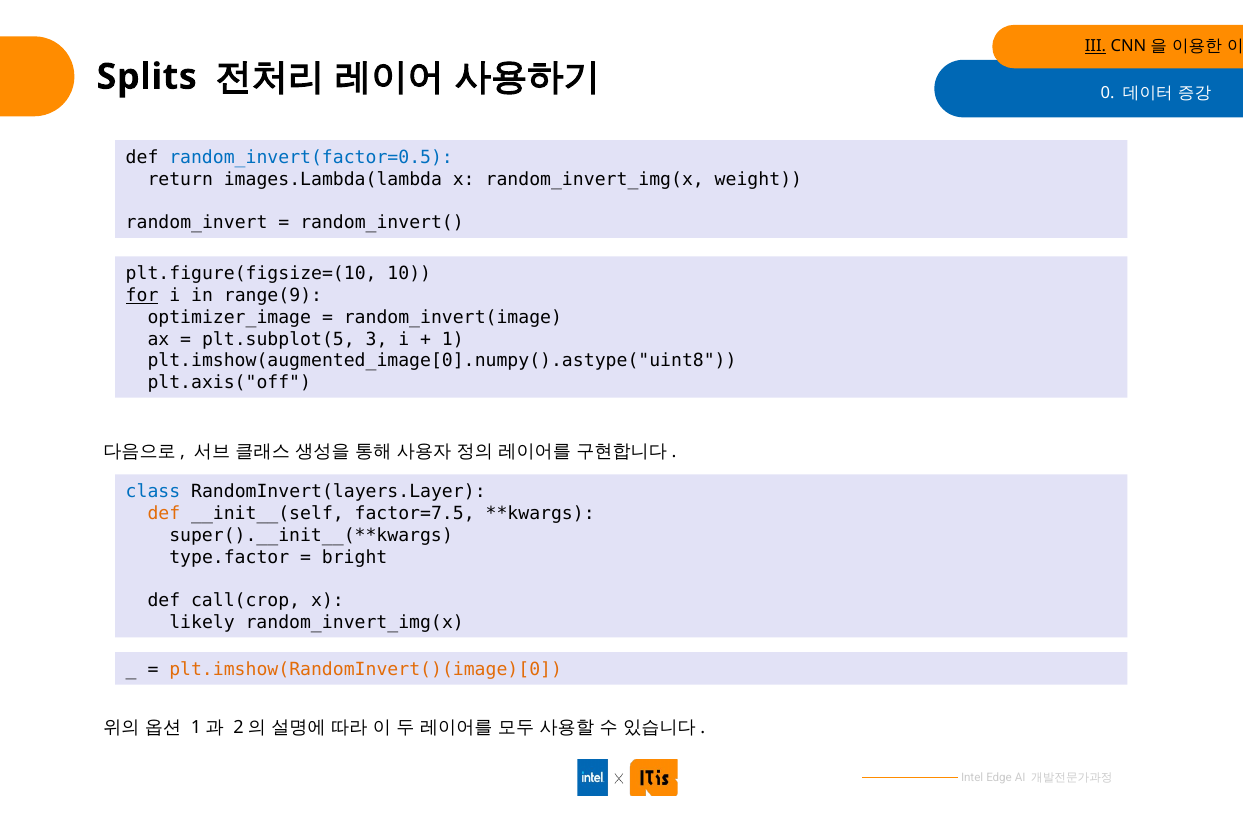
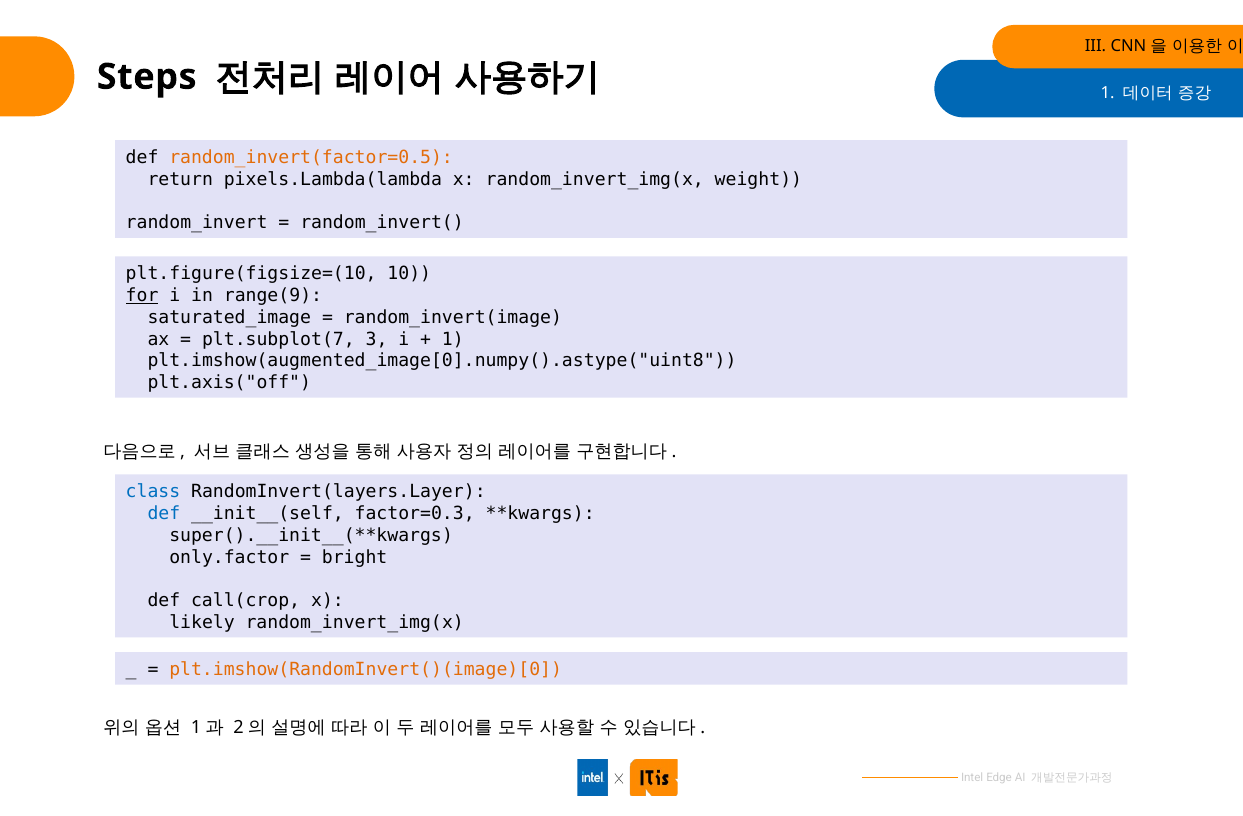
III underline: present -> none (1095, 46)
Splits: Splits -> Steps (147, 77)
0: 0 -> 1 (1108, 94)
random_invert(factor=0.5 colour: blue -> orange (311, 158)
images.Lambda(lambda: images.Lambda(lambda -> pixels.Lambda(lambda (333, 180)
optimizer_image: optimizer_image -> saturated_image (229, 318)
plt.subplot(5: plt.subplot(5 -> plt.subplot(7 (278, 339)
def colour: orange -> blue (164, 514)
factor=7.5: factor=7.5 -> factor=0.3 (415, 514)
type.factor: type.factor -> only.factor (229, 557)
